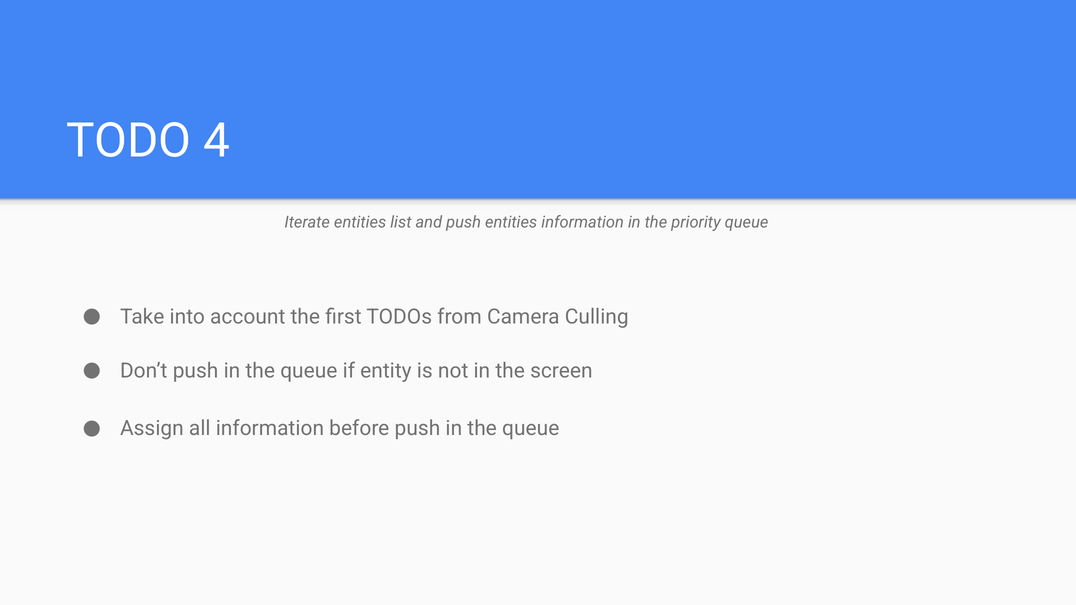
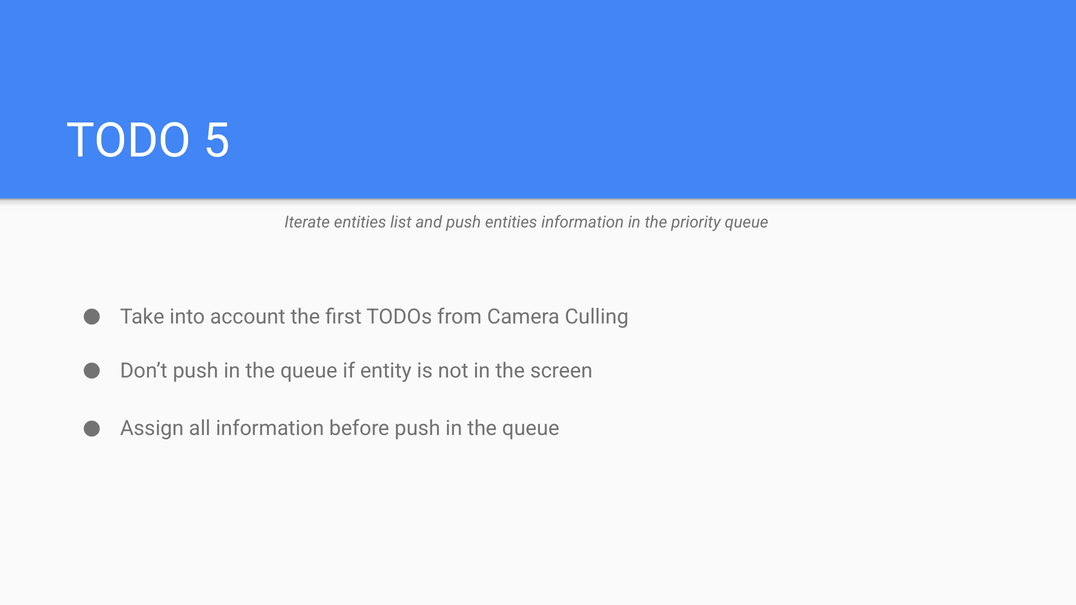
4: 4 -> 5 (217, 141)
